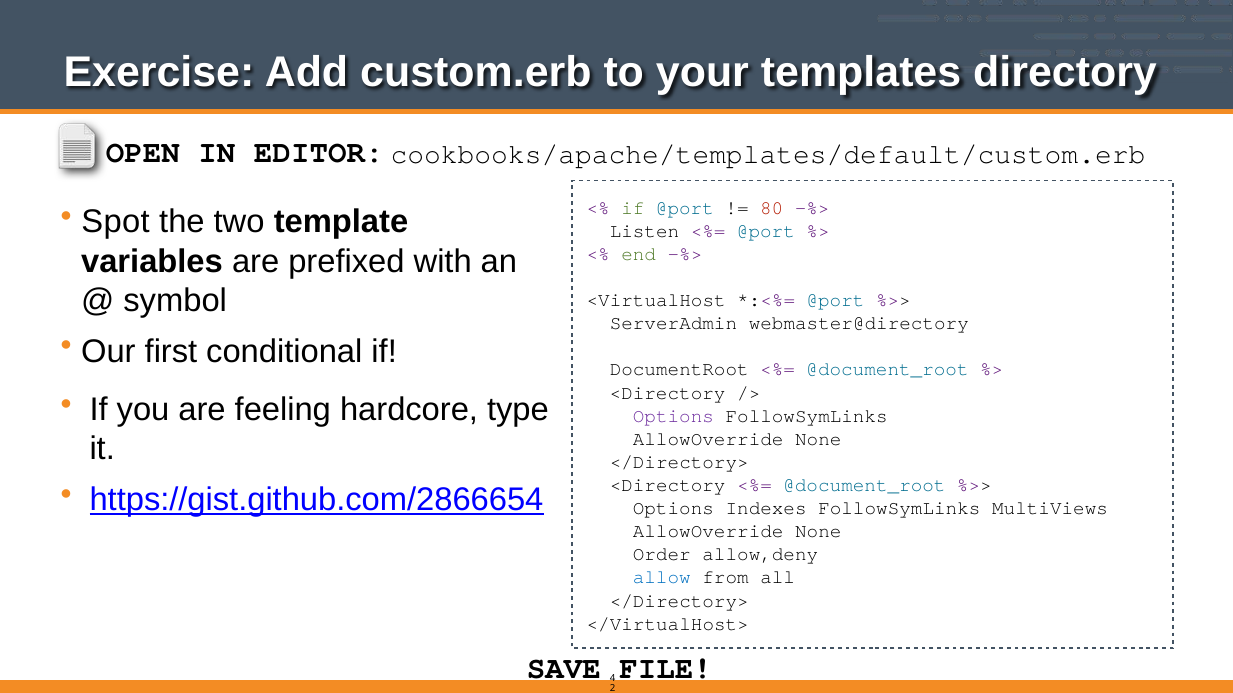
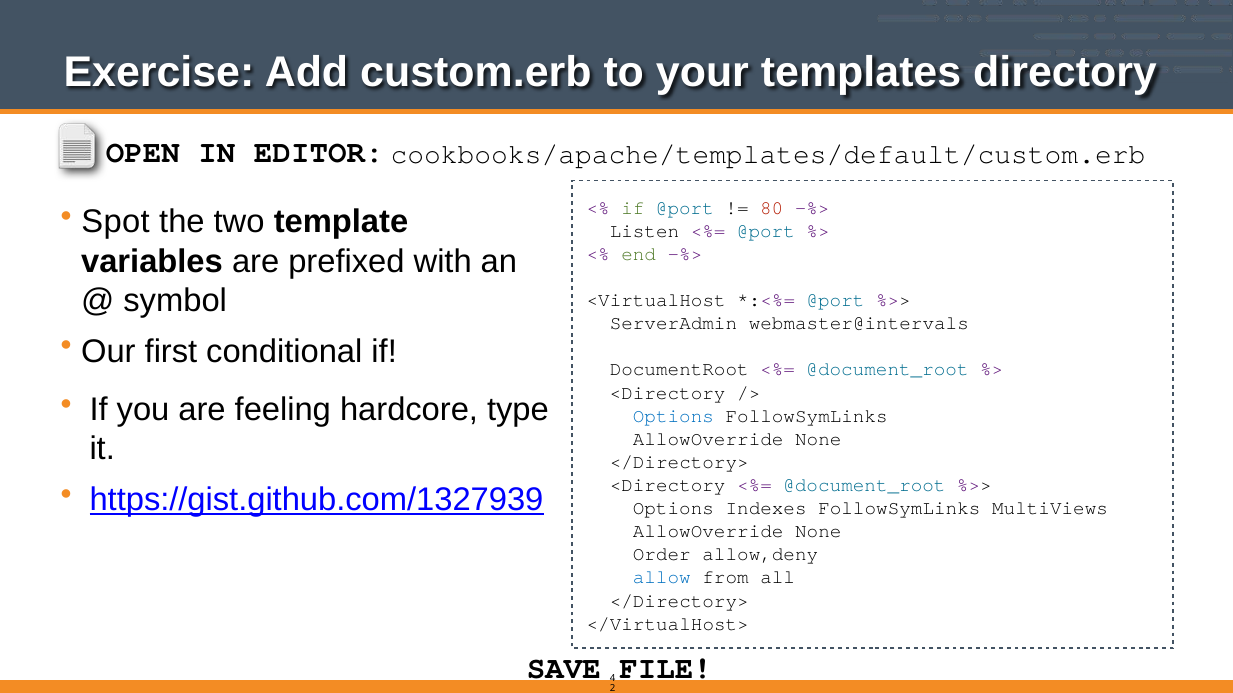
webmaster@directory: webmaster@directory -> webmaster@intervals (859, 324)
Options colour: purple -> blue (673, 416)
https://gist.github.com/2866654: https://gist.github.com/2866654 -> https://gist.github.com/1327939 (317, 500)
